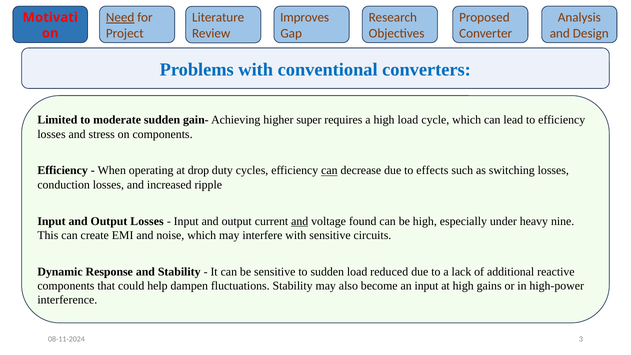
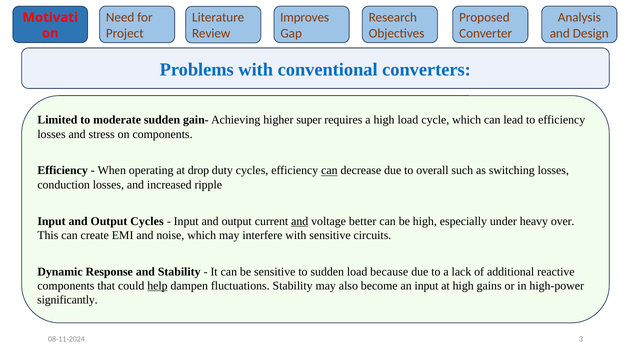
Need underline: present -> none (120, 17)
effects: effects -> overall (432, 171)
Output Losses: Losses -> Cycles (147, 221)
found: found -> better (363, 221)
nine: nine -> over (563, 221)
reduced: reduced -> because (389, 272)
help underline: none -> present (157, 286)
interference: interference -> significantly (67, 300)
